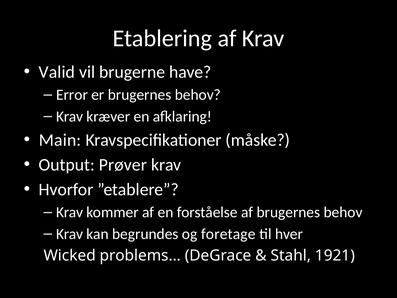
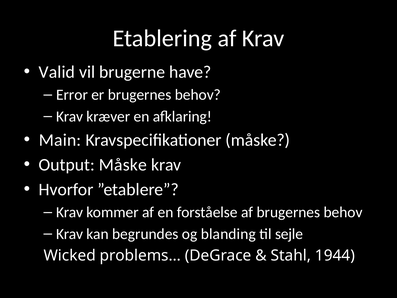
Output Prøver: Prøver -> Måske (123, 165)
foretage: foretage -> blanding (228, 234)
hver: hver -> sejle (289, 234)
1921: 1921 -> 1944 (335, 255)
